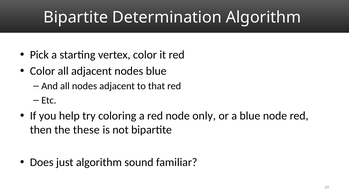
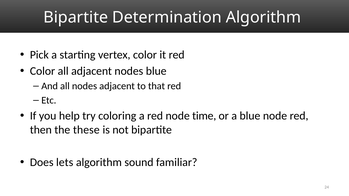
only: only -> time (204, 116)
just: just -> lets (65, 163)
